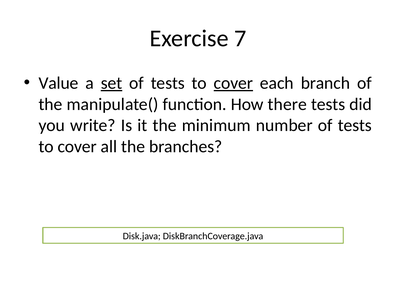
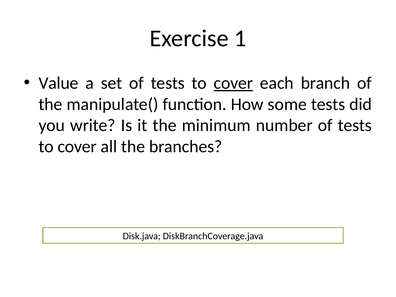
7: 7 -> 1 (240, 38)
set underline: present -> none (112, 83)
there: there -> some (287, 104)
